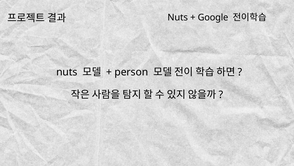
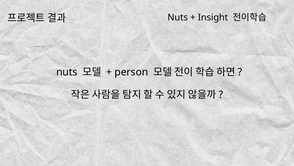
Google: Google -> Insight (213, 17)
